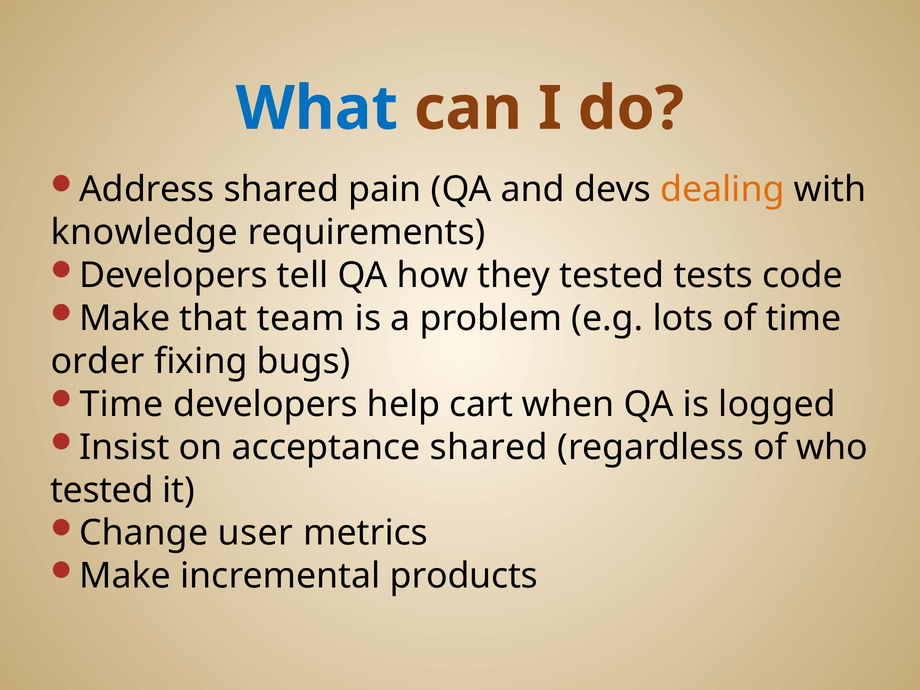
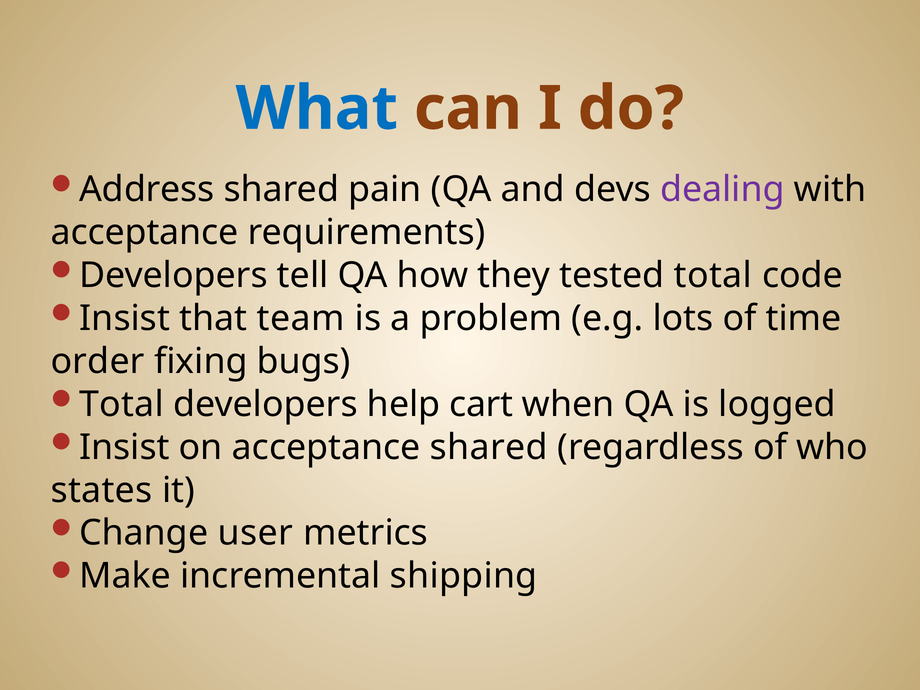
dealing colour: orange -> purple (722, 190)
knowledge: knowledge -> acceptance (145, 232)
tested tests: tests -> total (713, 275)
Make: Make -> Insist (125, 318)
Time: Time -> Total (122, 404)
tested: tested -> states (102, 490)
products: products -> shipping (464, 576)
